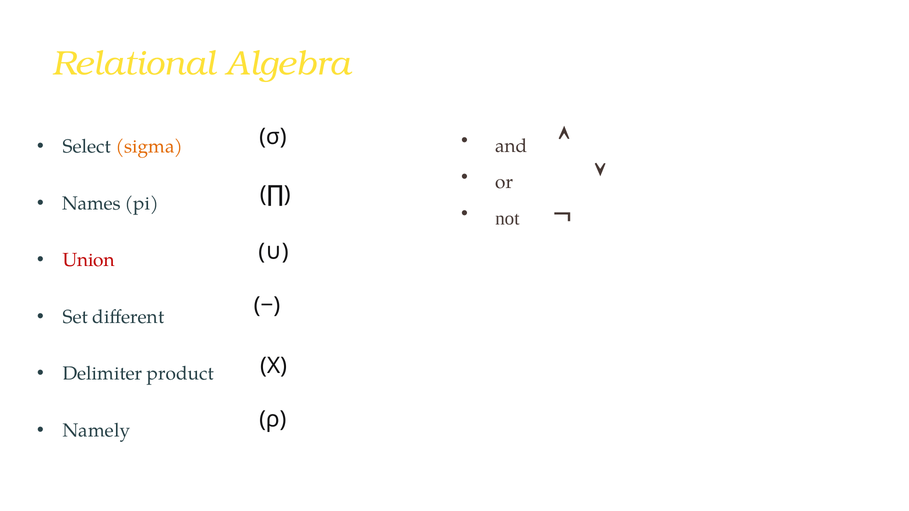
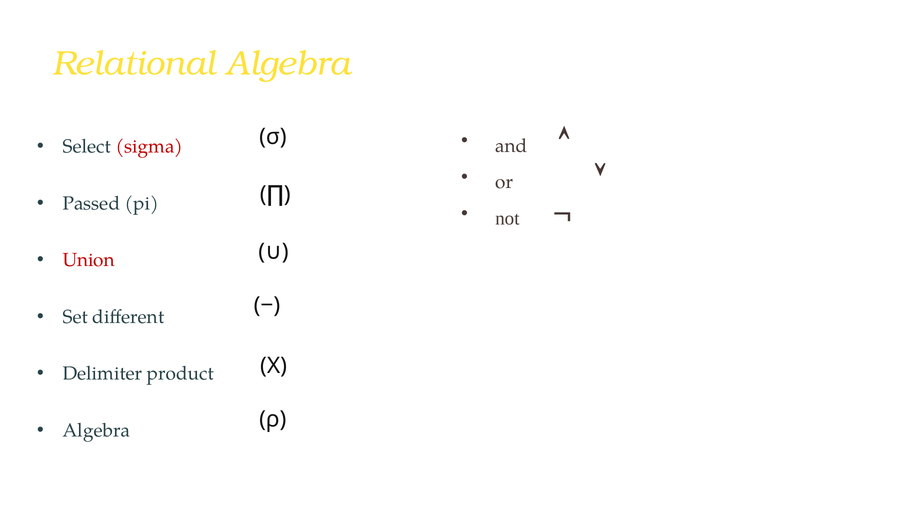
sigma colour: orange -> red (149, 147)
Names: Names -> Passed (91, 204)
Namely: Namely -> Algebra (96, 431)
